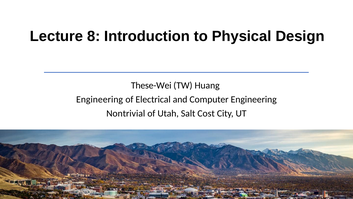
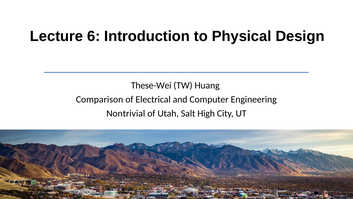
8: 8 -> 6 (94, 36)
Engineering: Engineering -> Comparison (100, 99)
Cost: Cost -> High (206, 113)
